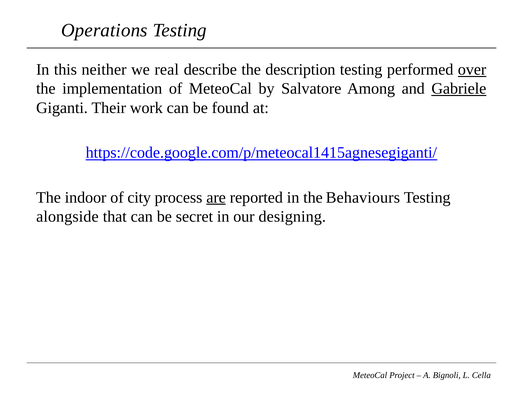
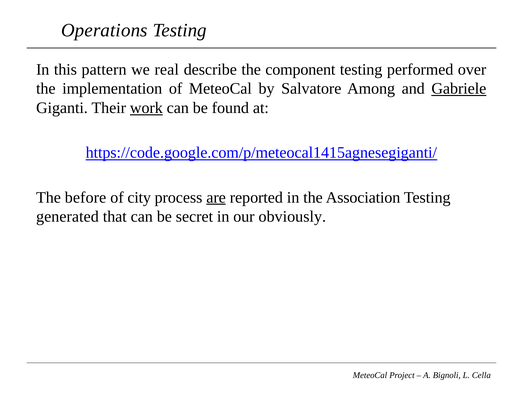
neither: neither -> pattern (104, 69)
description: description -> component (300, 69)
over underline: present -> none (472, 69)
work underline: none -> present (146, 108)
indoor: indoor -> before (86, 197)
Behaviours: Behaviours -> Association (363, 197)
alongside: alongside -> generated (67, 216)
designing: designing -> obviously (292, 216)
